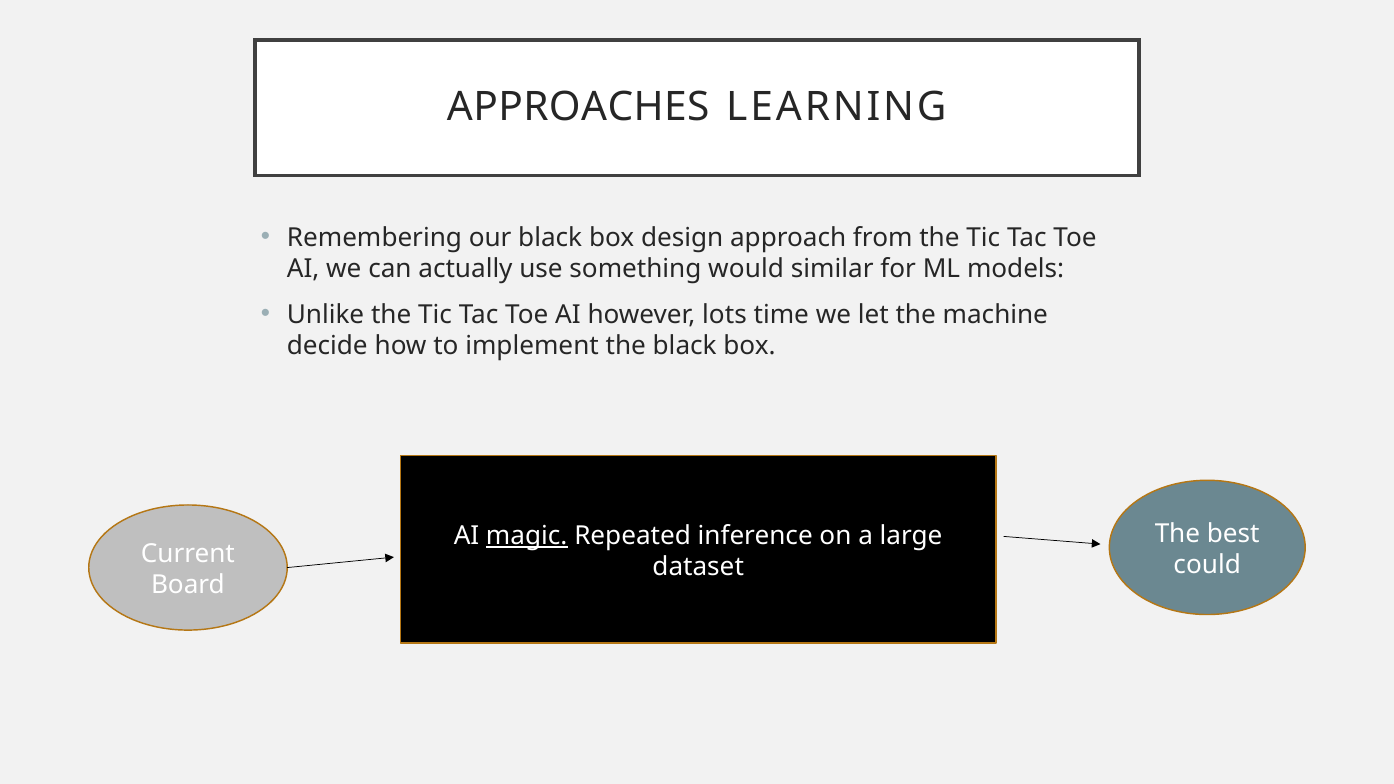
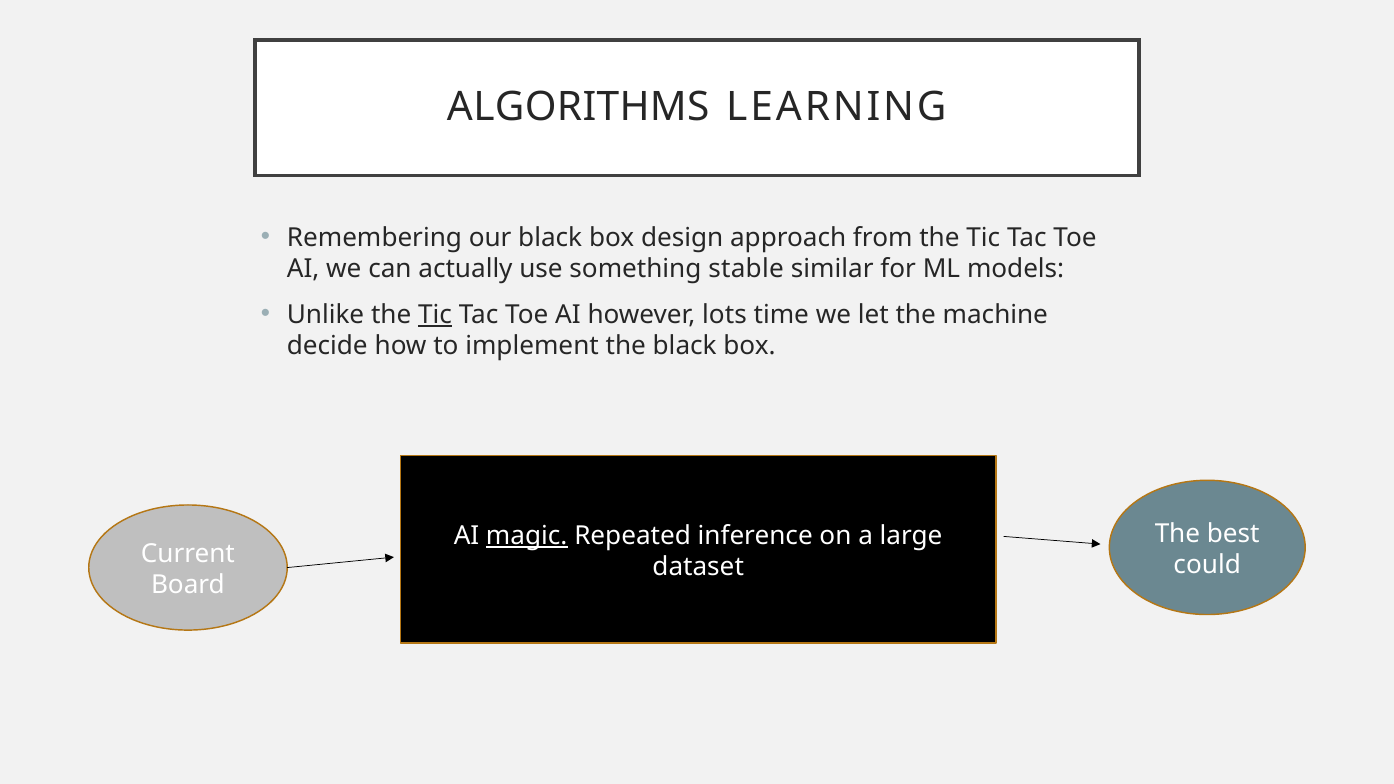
APPROACHES: APPROACHES -> ALGORITHMS (578, 108)
would: would -> stable (746, 269)
Tic underline: none -> present (435, 315)
